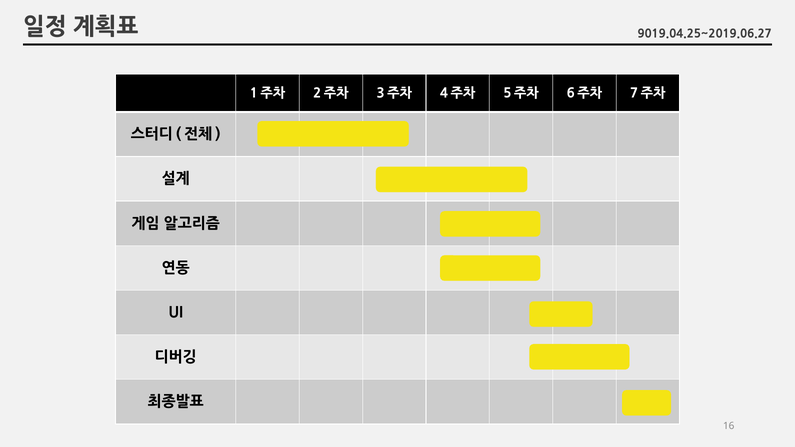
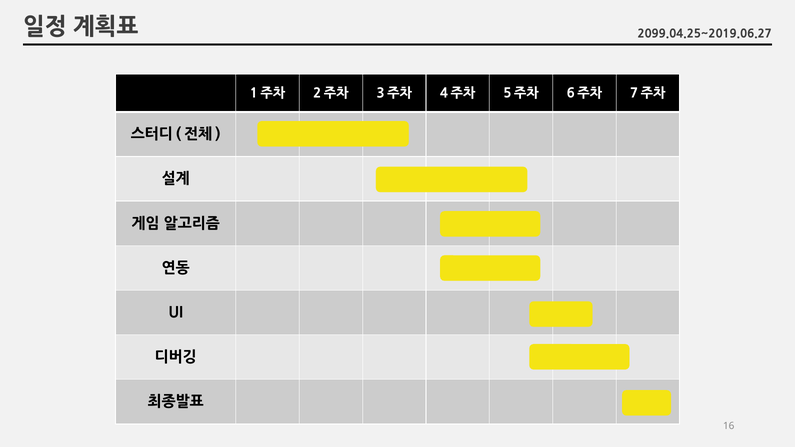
9019.04.25~2019.06.27: 9019.04.25~2019.06.27 -> 2099.04.25~2019.06.27 (705, 34)
